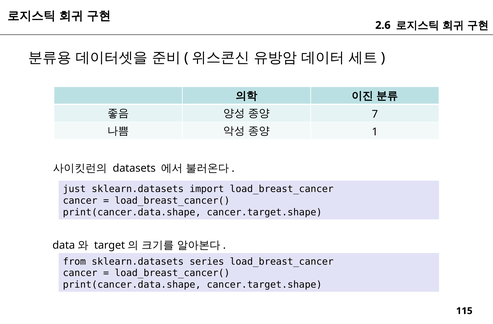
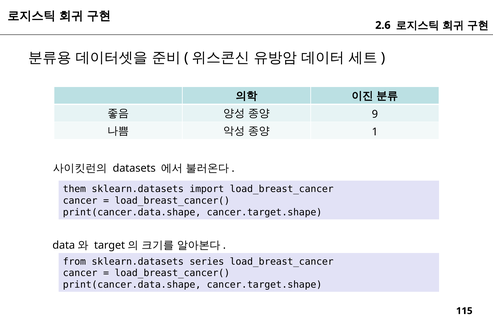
7: 7 -> 9 (375, 114)
just: just -> them (74, 189)
